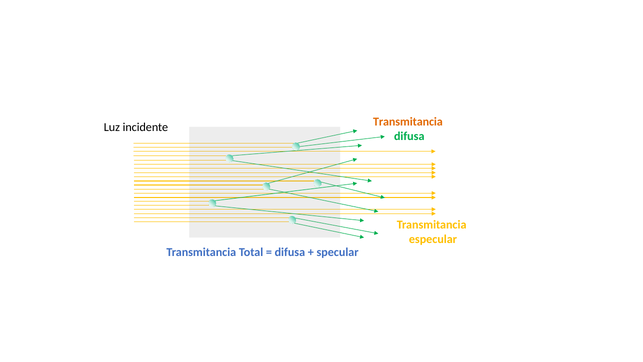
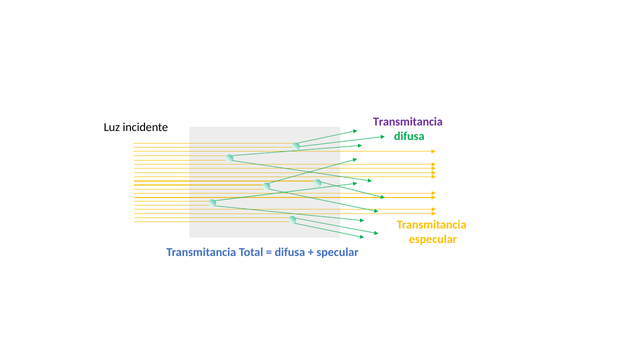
Transmitancia colour: orange -> purple (408, 122)
